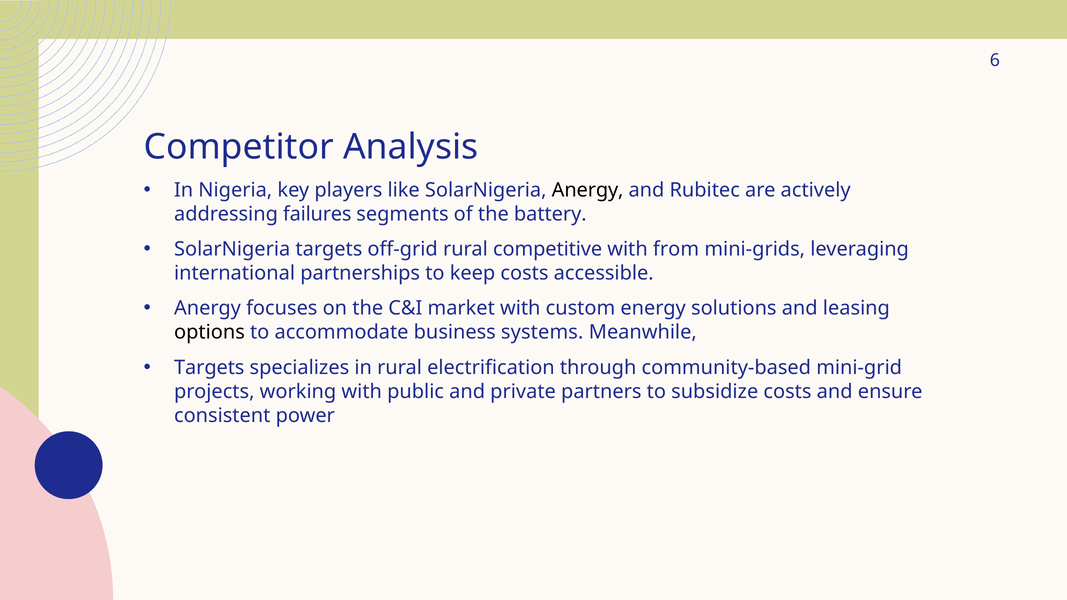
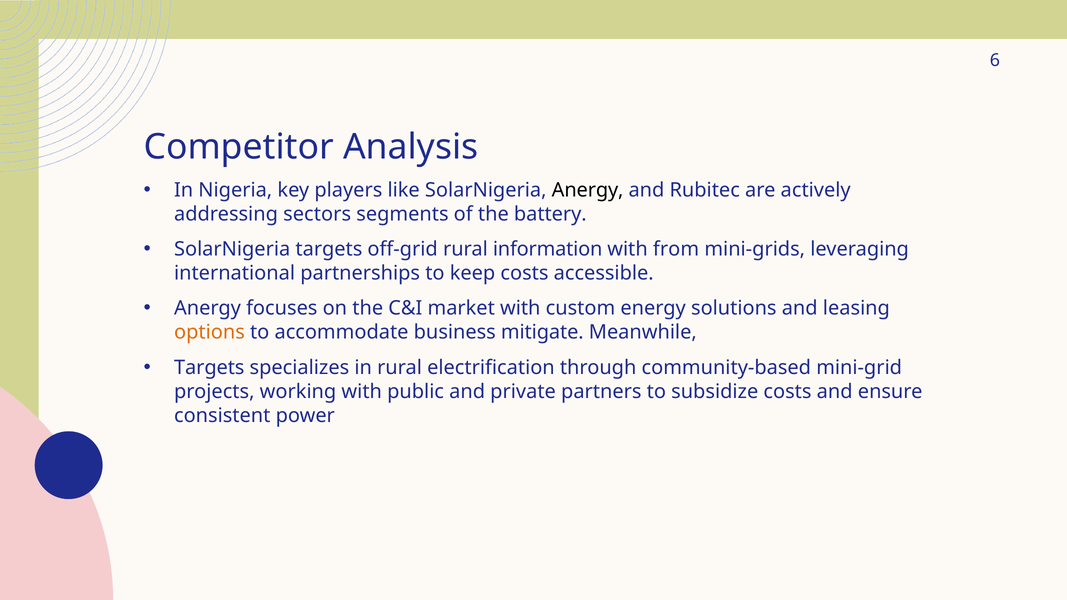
failures: failures -> sectors (317, 214)
competitive: competitive -> information (548, 249)
options colour: black -> orange (209, 332)
systems: systems -> mitigate (542, 332)
